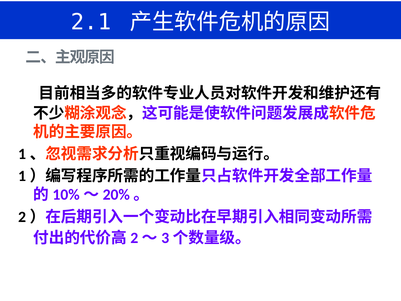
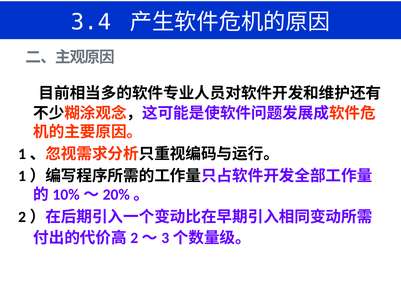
2.1: 2.1 -> 3.4 (91, 22)
